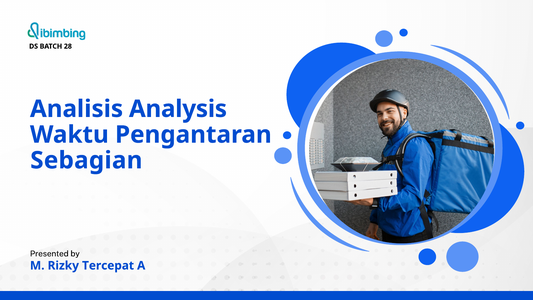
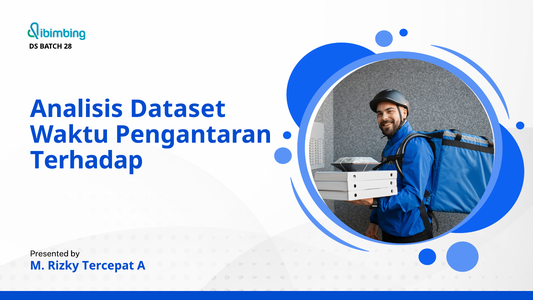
Analysis: Analysis -> Dataset (178, 109)
Sebagian: Sebagian -> Terhadap (87, 160)
